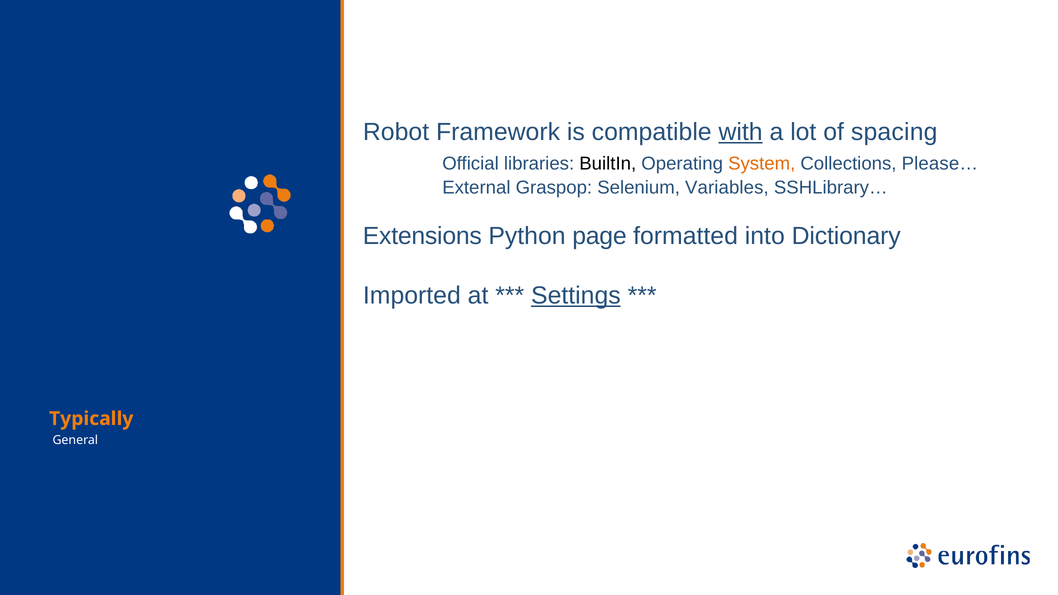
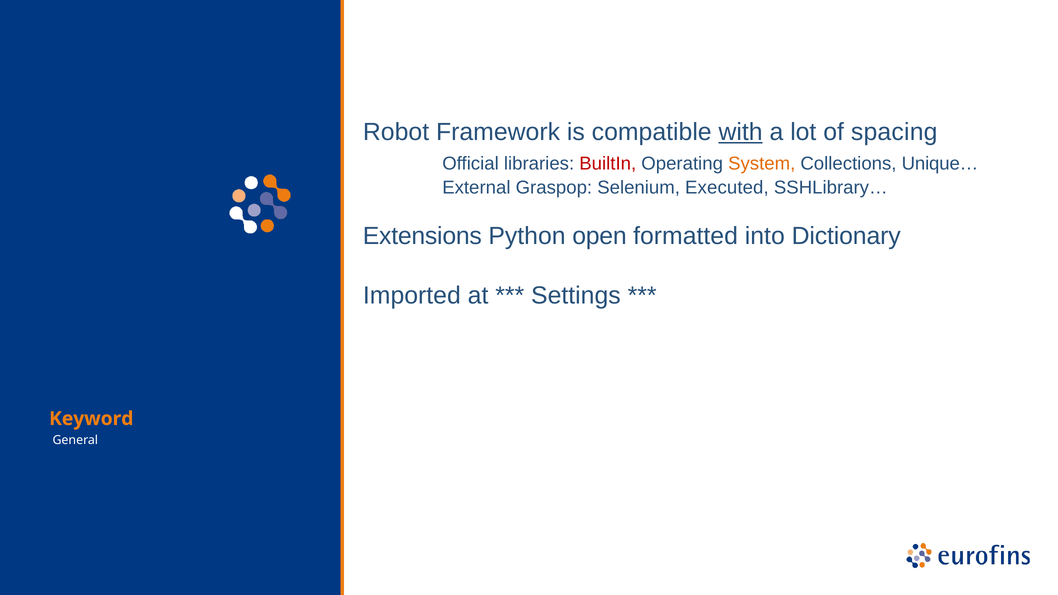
BuiltIn colour: black -> red (608, 164)
Please…: Please… -> Unique… (940, 164)
Variables: Variables -> Executed (727, 187)
page: page -> open (599, 236)
Settings underline: present -> none (576, 296)
Typically: Typically -> Keyword (91, 419)
